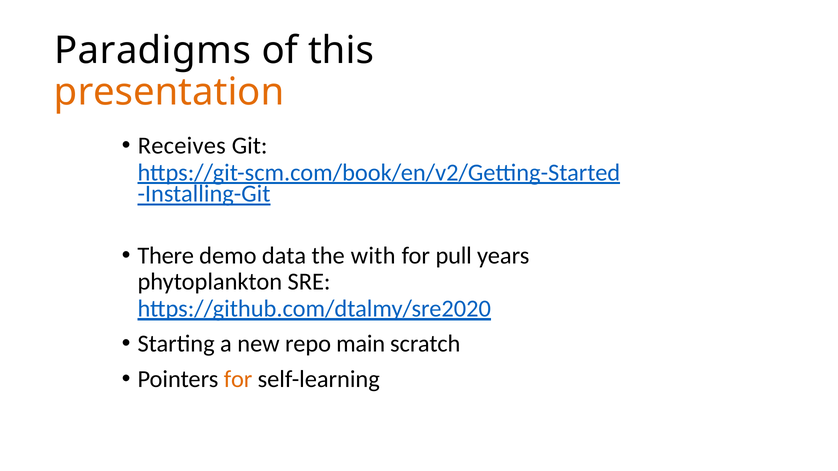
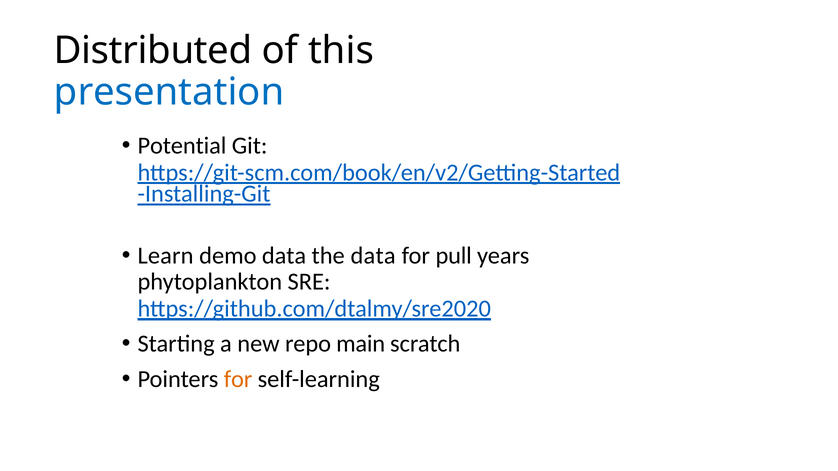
Paradigms: Paradigms -> Distributed (153, 50)
presentation colour: orange -> blue (169, 92)
Receives: Receives -> Potential (182, 146)
There: There -> Learn (166, 256)
the with: with -> data (373, 256)
